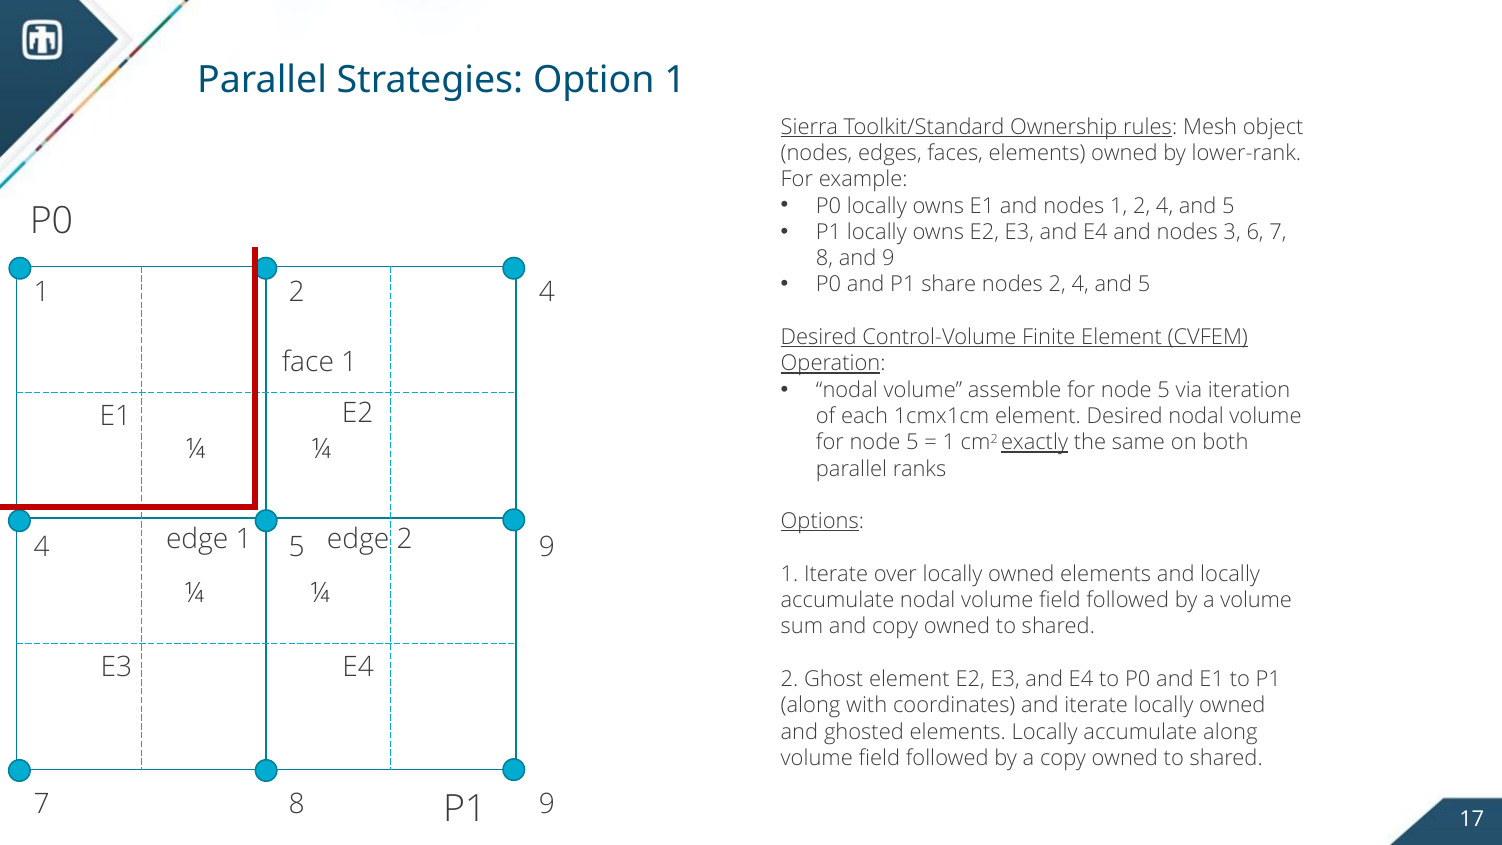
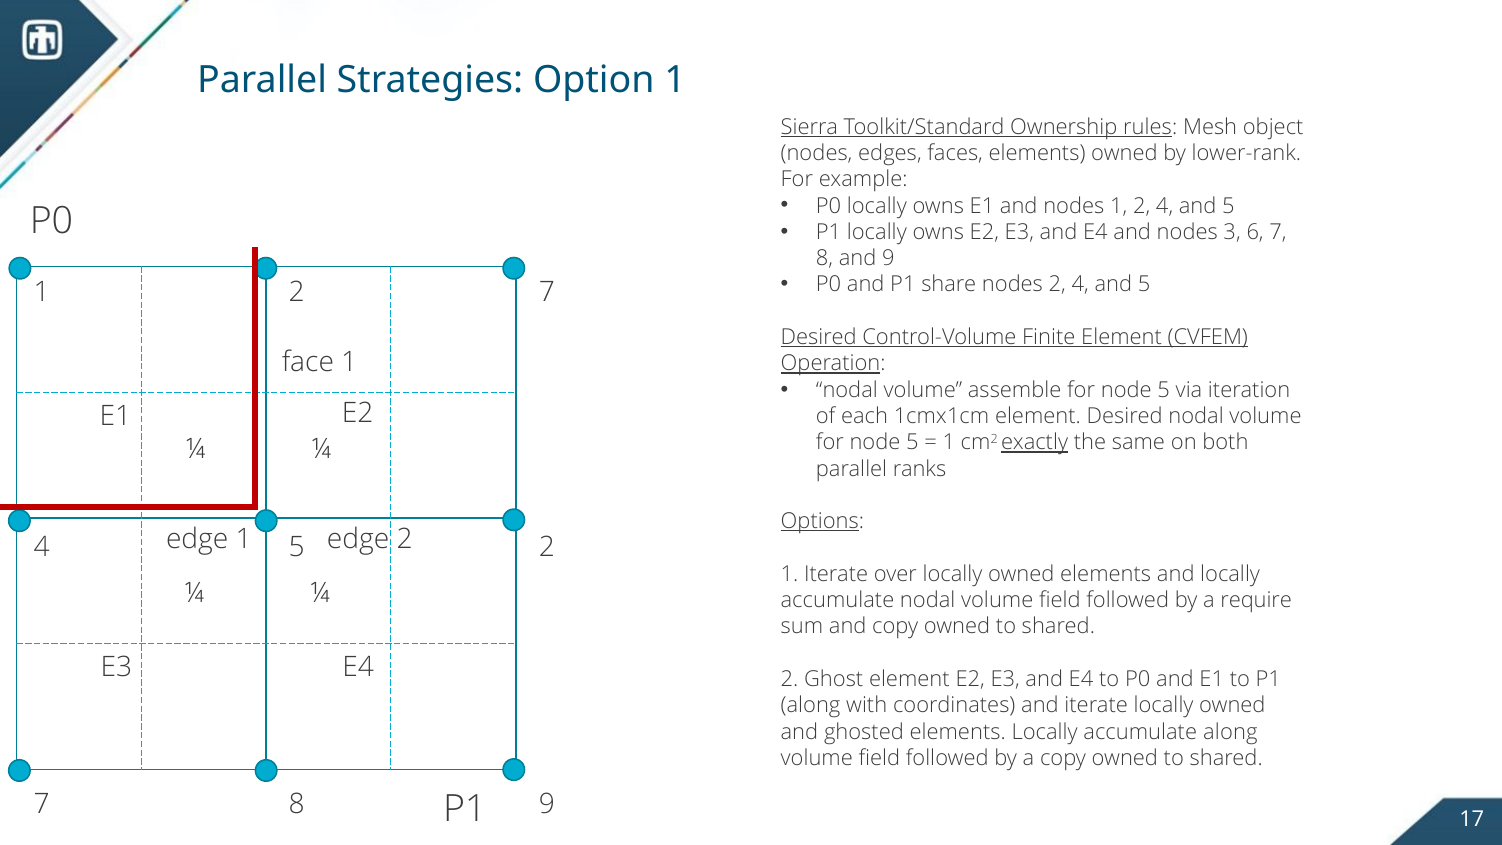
4: 4 -> 7 (547, 293)
5 9: 9 -> 2 (547, 547)
a volume: volume -> require (1256, 600)
